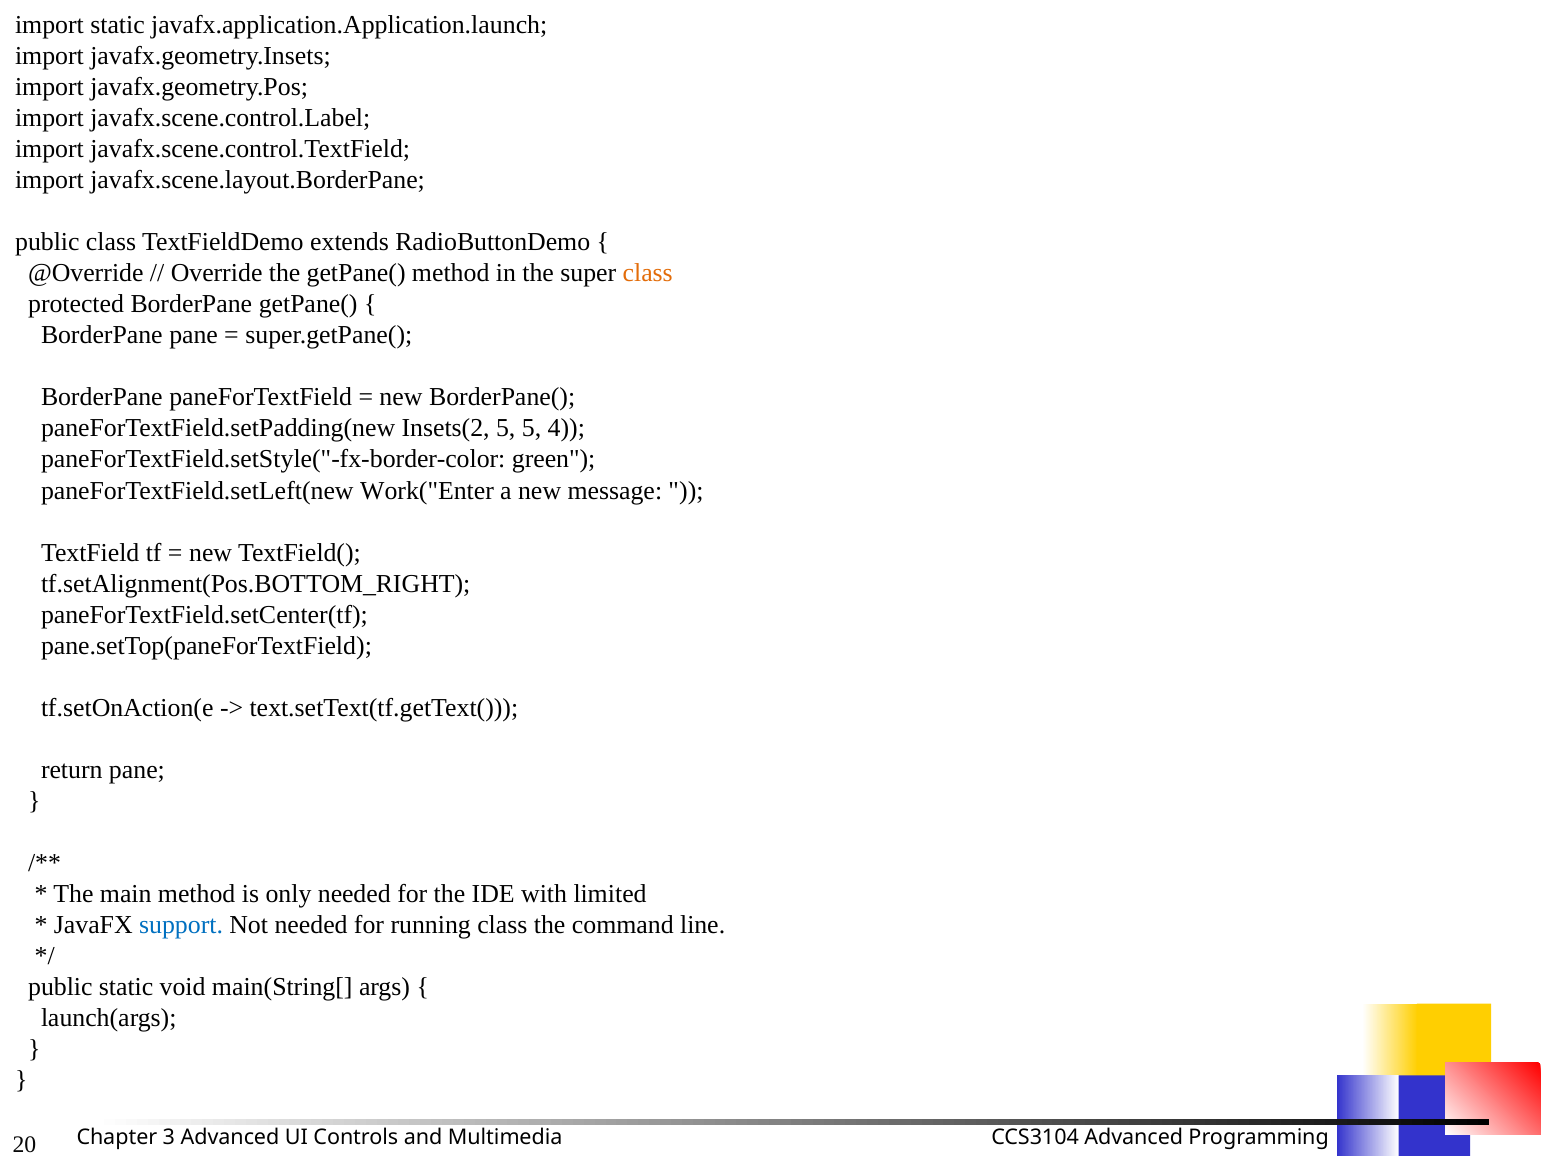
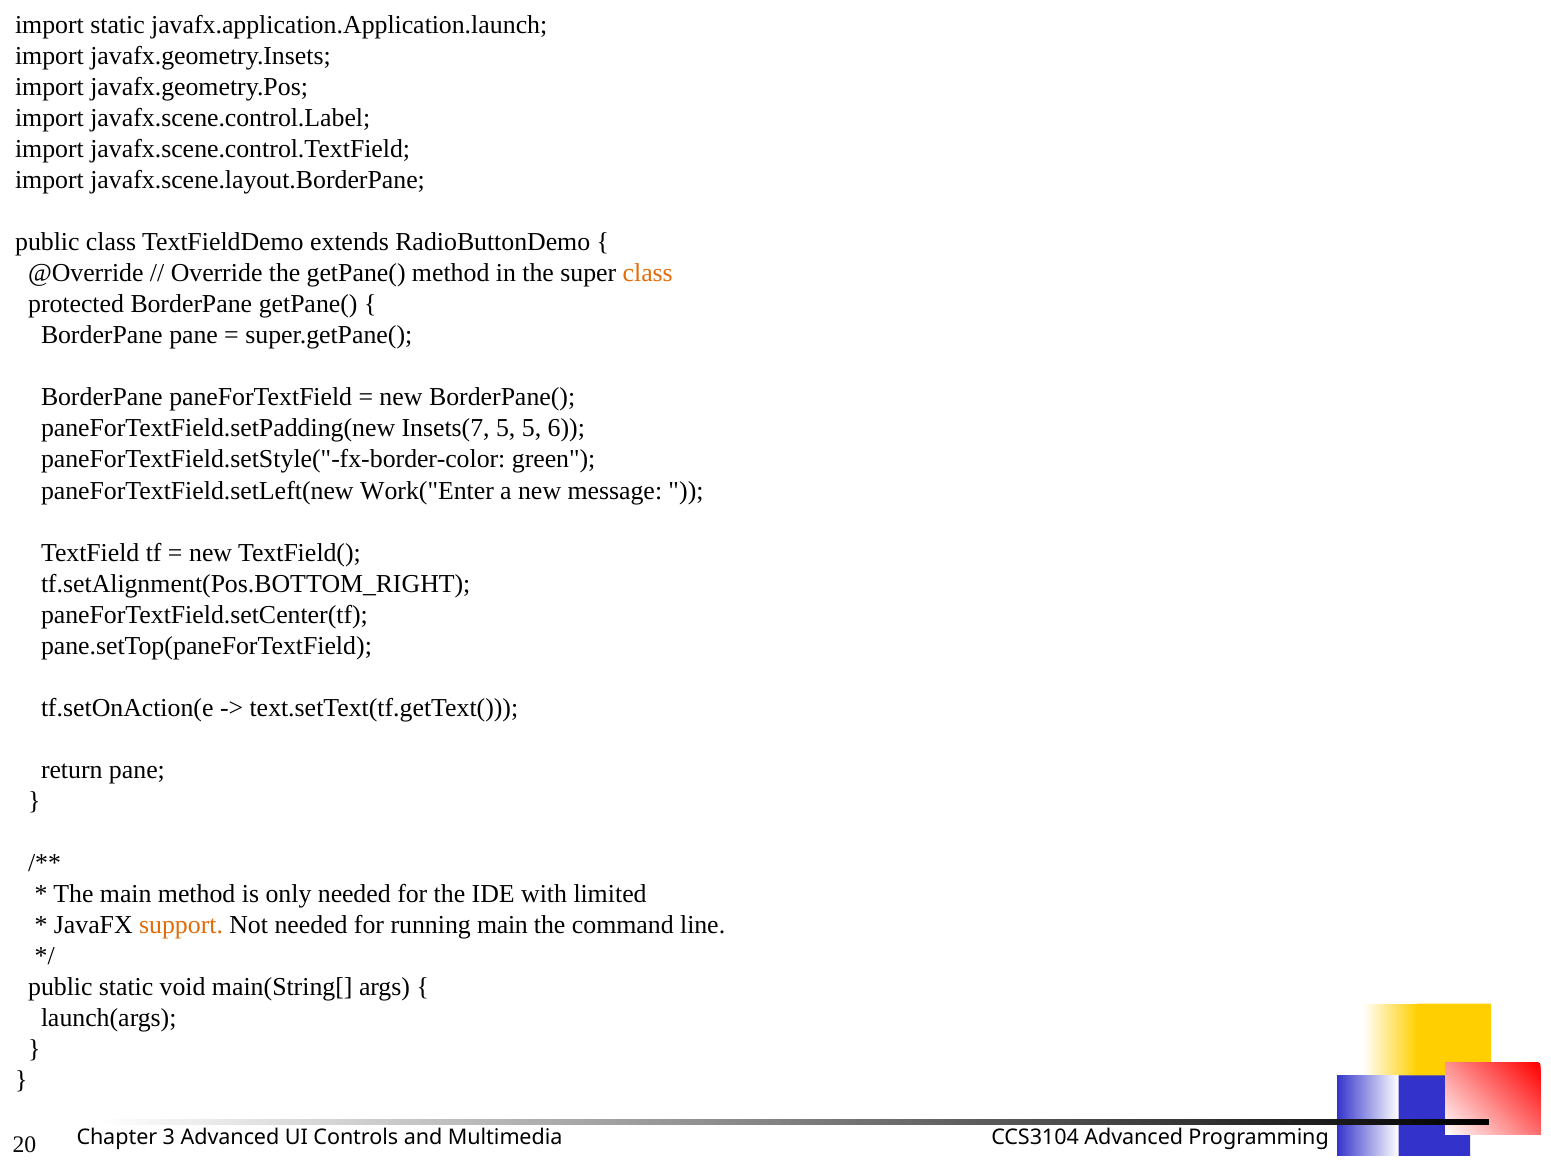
Insets(2: Insets(2 -> Insets(7 (446, 428)
4: 4 -> 6 (566, 428)
support colour: blue -> orange (181, 924)
running class: class -> main (502, 924)
